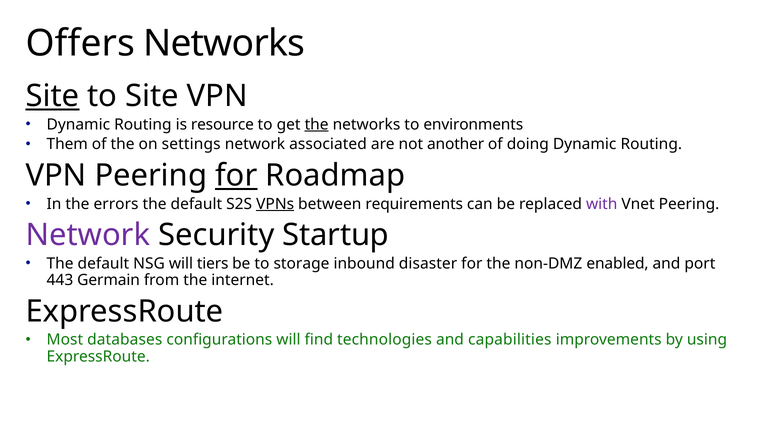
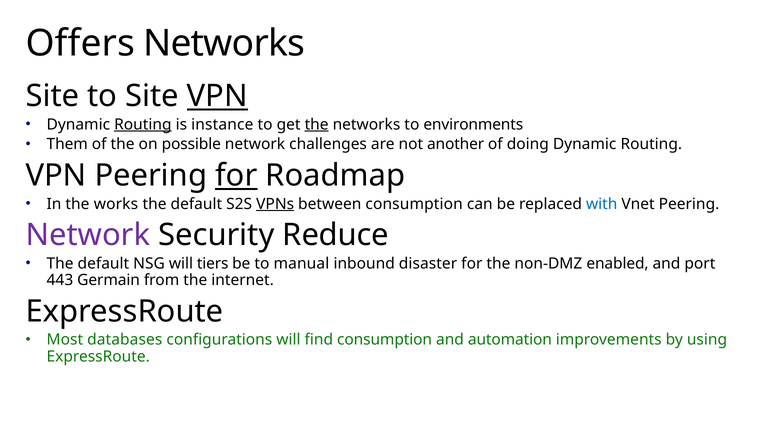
Site underline: present -> none (52, 96)
VPN underline: none -> present (217, 96)
Routing underline: none -> present (143, 124)
resource: resource -> instance (222, 124)
settings: settings -> possible (191, 144)
associated: associated -> challenges (328, 144)
errors: errors -> works (116, 204)
between requirements: requirements -> consumption (414, 204)
with colour: purple -> blue (602, 204)
Startup: Startup -> Reduce (336, 235)
storage: storage -> manual (301, 263)
find technologies: technologies -> consumption (385, 340)
capabilities: capabilities -> automation (510, 340)
